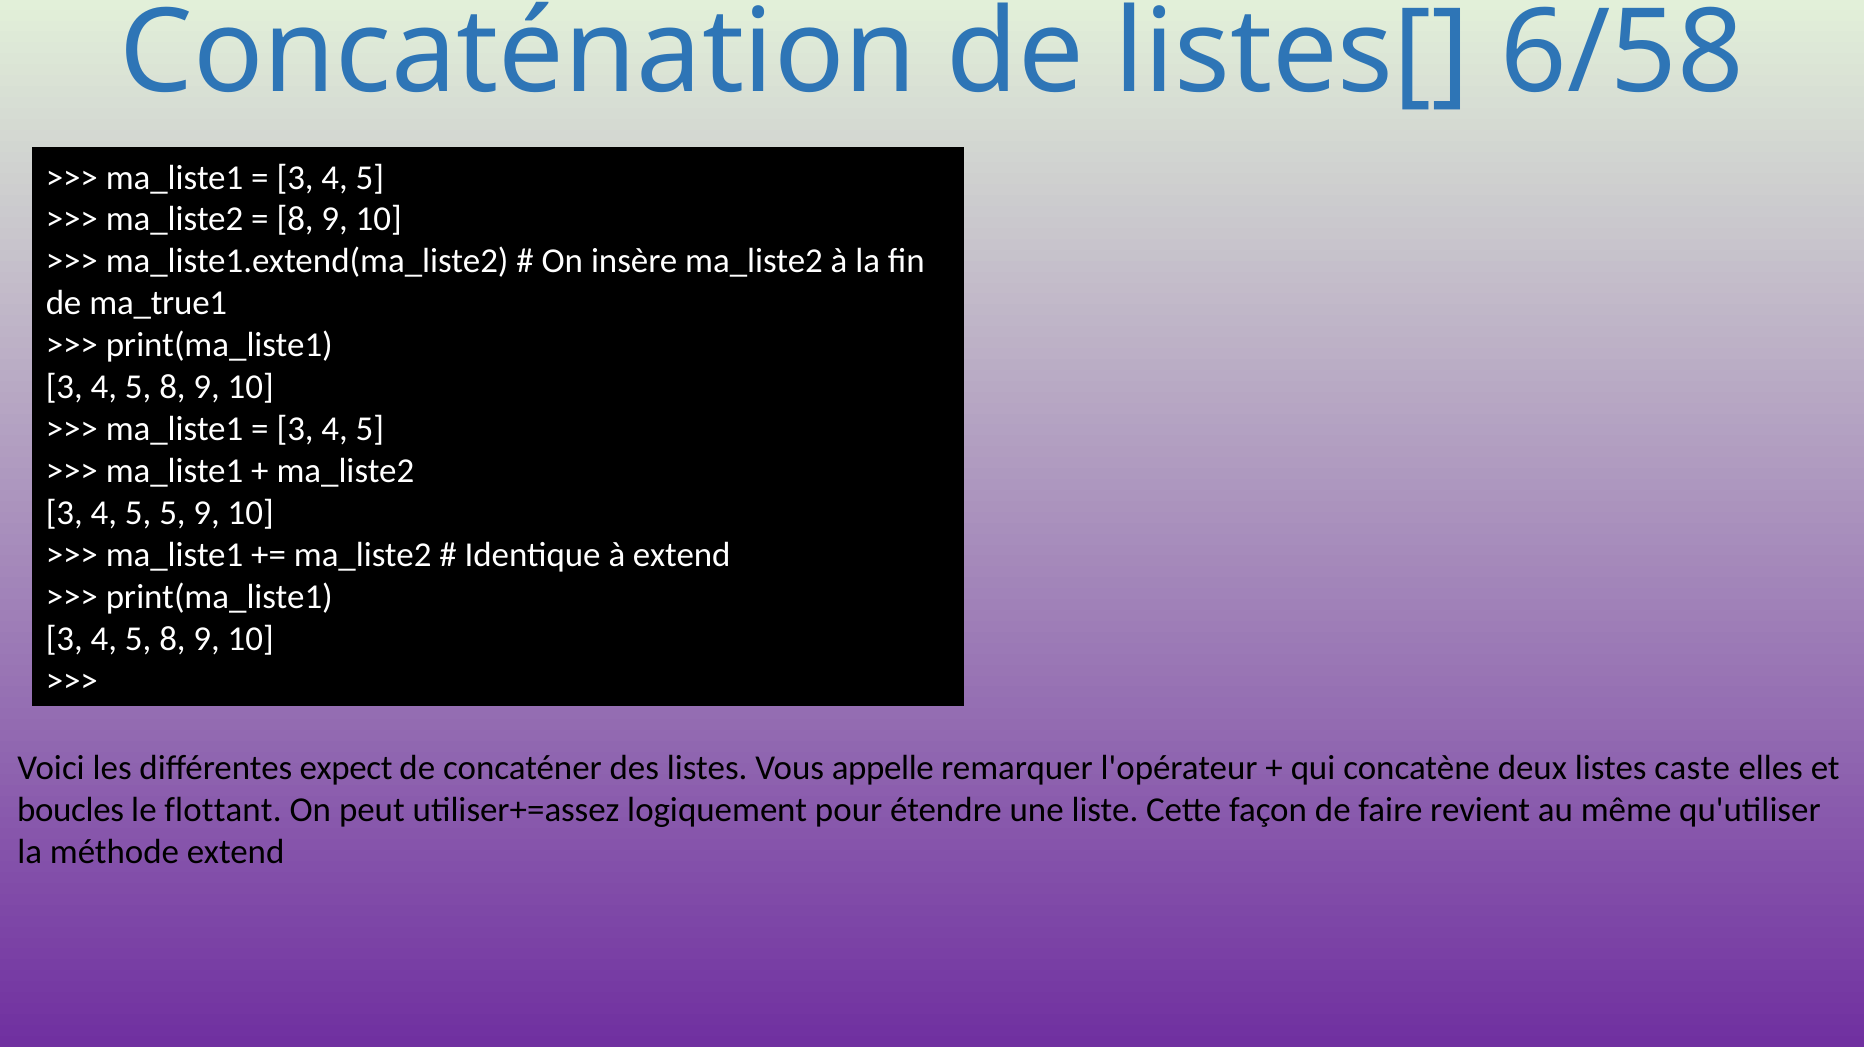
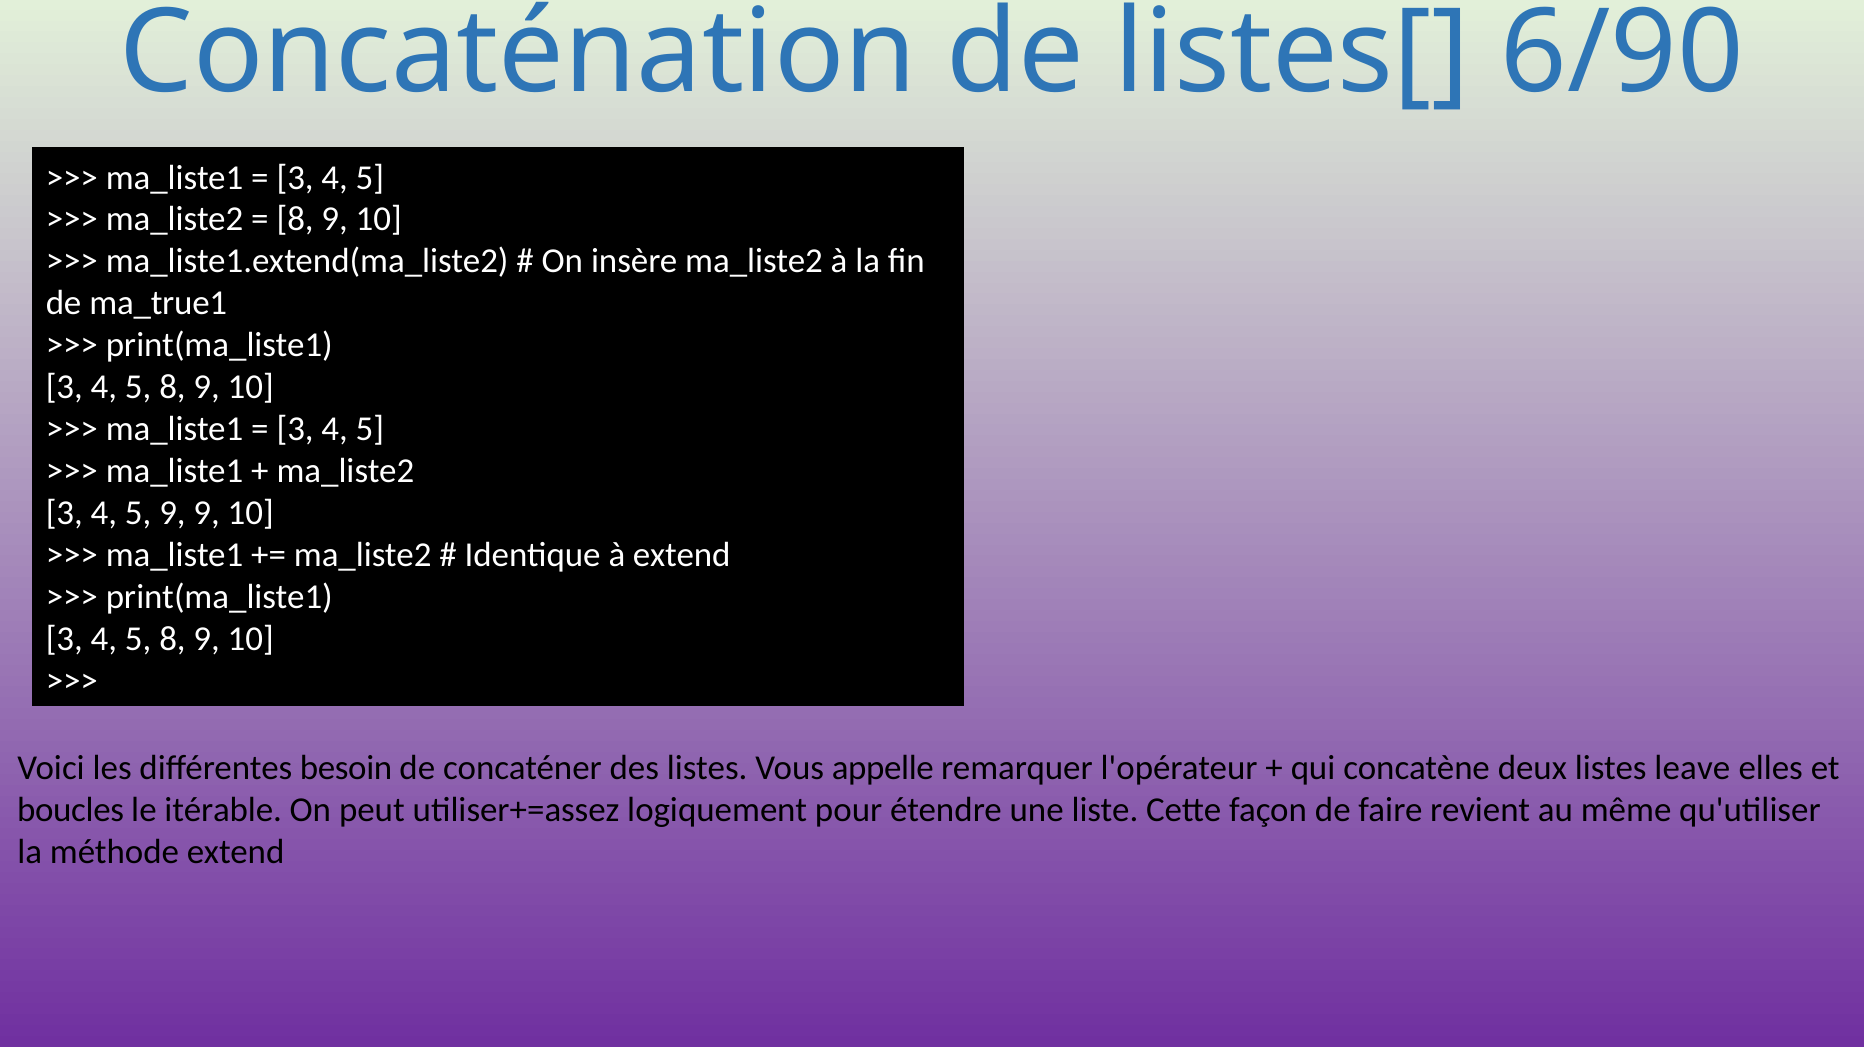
6/58: 6/58 -> 6/90 (1622, 53)
5 5: 5 -> 9 (173, 513)
expect: expect -> besoin (346, 769)
caste: caste -> leave (1692, 769)
flottant: flottant -> itérable (223, 811)
